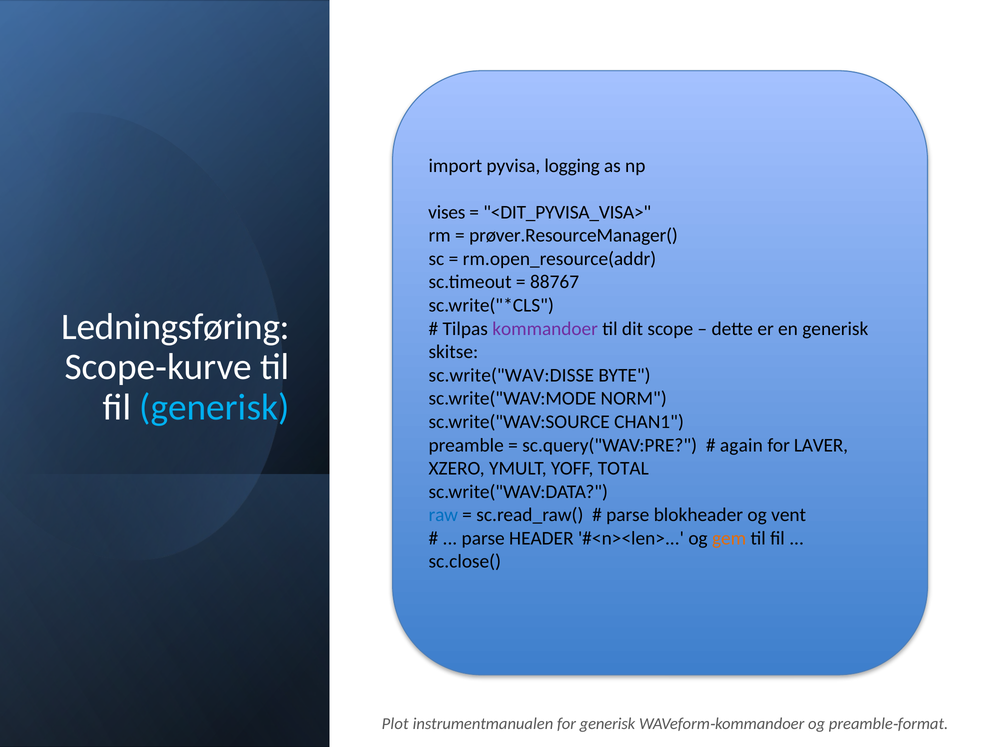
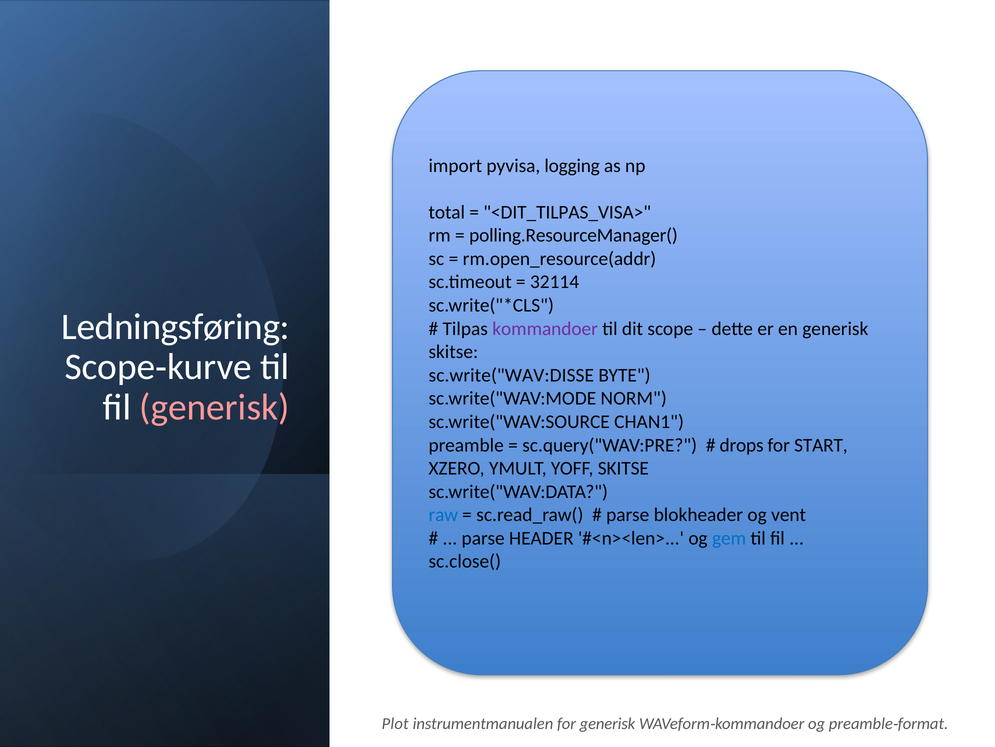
vises: vises -> total (447, 212)
<DIT_PYVISA_VISA>: <DIT_PYVISA_VISA> -> <DIT_TILPAS_VISA> (567, 212)
prøver.ResourceManager(: prøver.ResourceManager( -> polling.ResourceManager( (573, 235)
88767: 88767 -> 32114 (555, 282)
generisk colour: light blue -> pink (214, 407)
again: again -> drops (742, 445)
LAVER: LAVER -> START (821, 445)
YOFF TOTAL: TOTAL -> SKITSE (623, 468)
gem colour: orange -> blue (729, 538)
